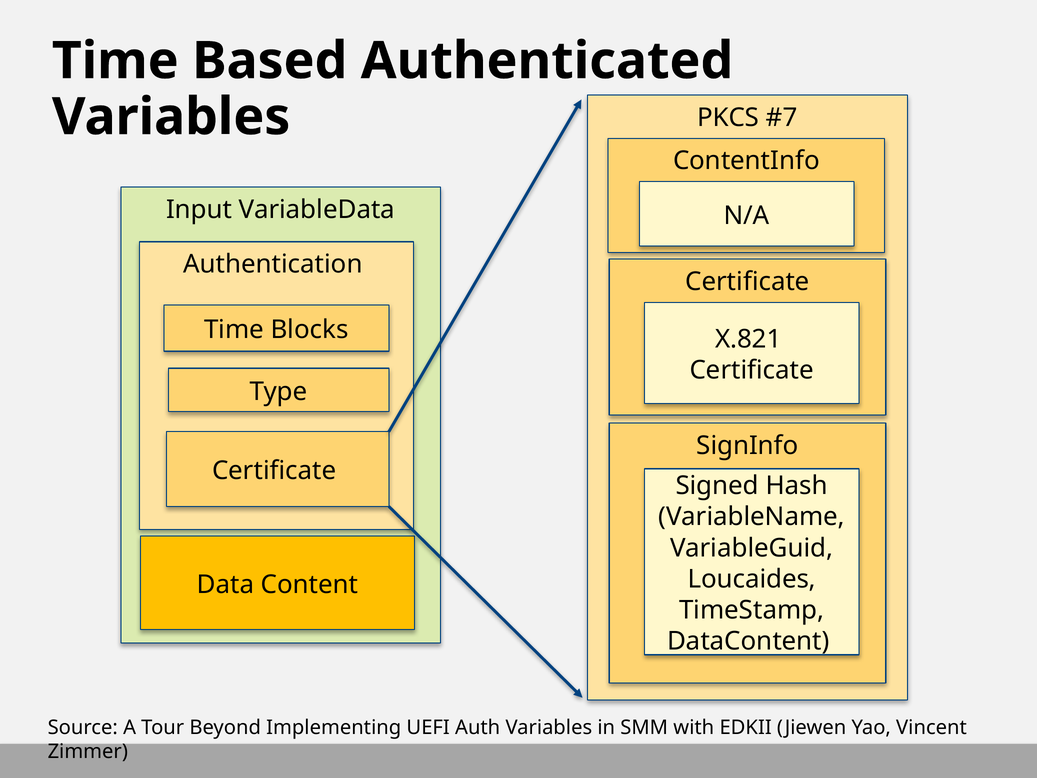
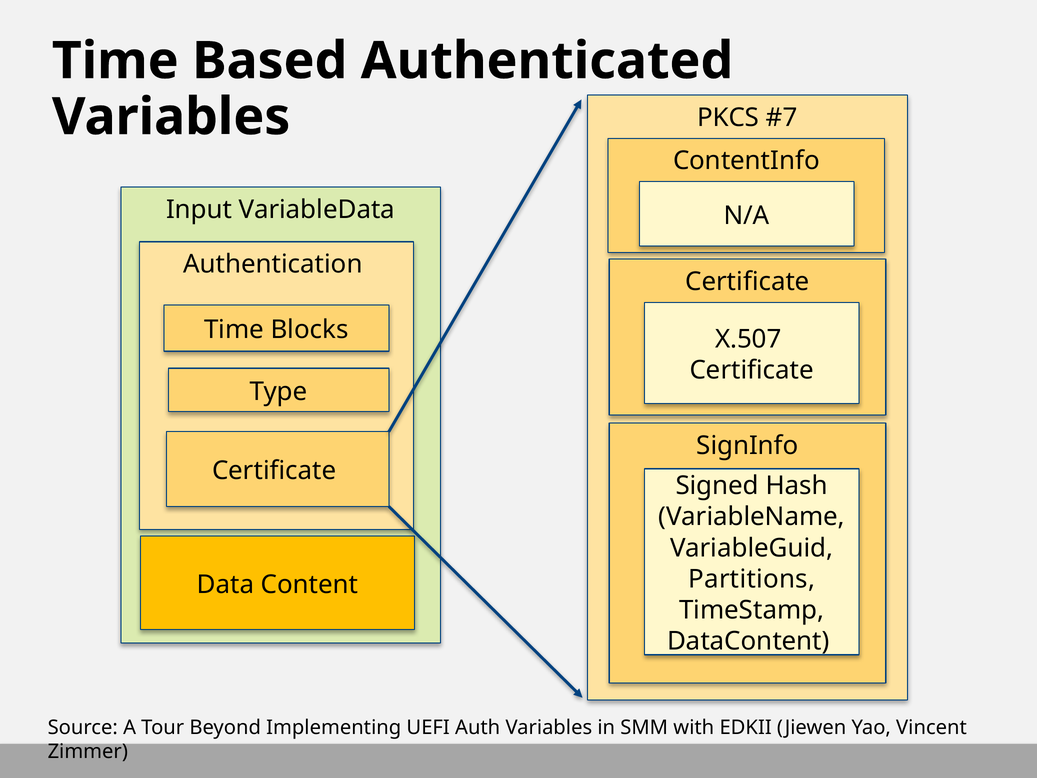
X.821: X.821 -> X.507 (748, 339)
Loucaides: Loucaides -> Partitions (752, 579)
